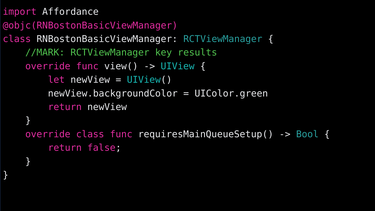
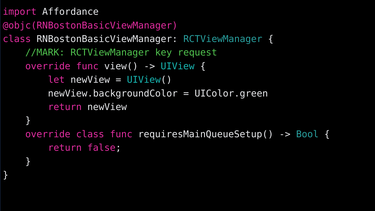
results: results -> request (197, 53)
